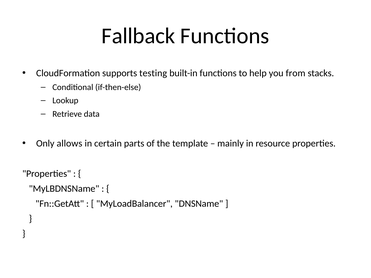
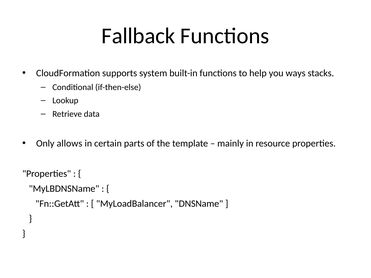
testing: testing -> system (153, 73)
from: from -> ways (296, 73)
